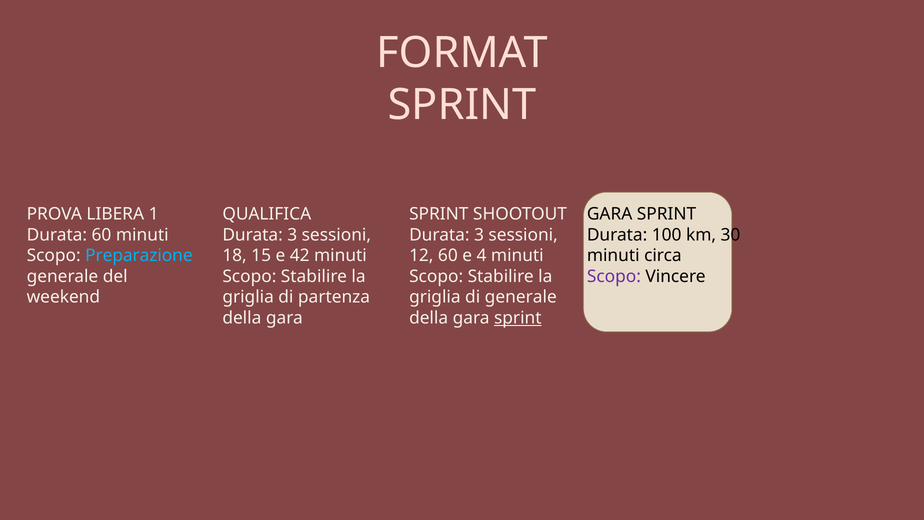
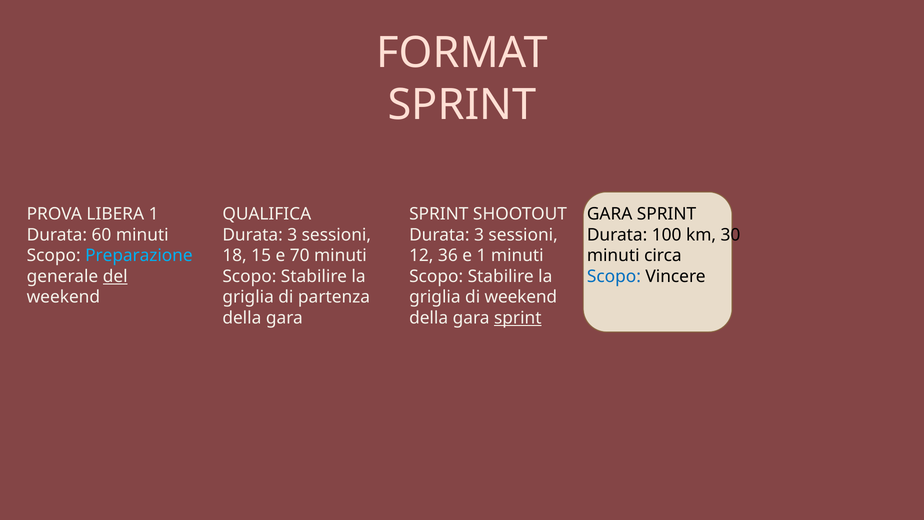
42: 42 -> 70 (300, 255)
12 60: 60 -> 36 (448, 255)
e 4: 4 -> 1 (482, 255)
del underline: none -> present (115, 276)
Scopo colour: purple -> blue (614, 276)
di generale: generale -> weekend (521, 297)
